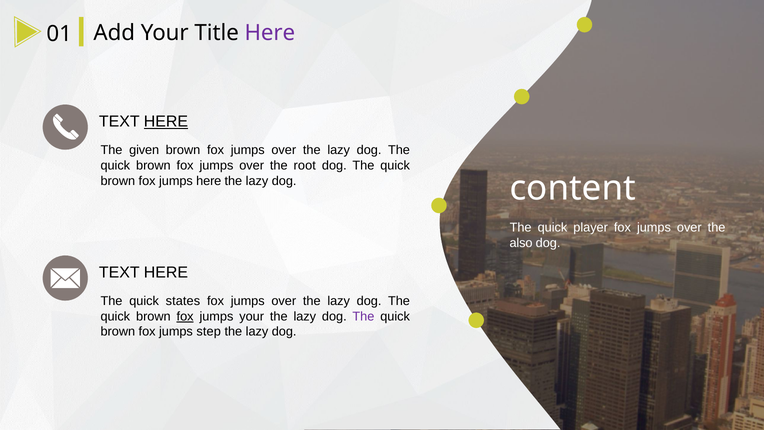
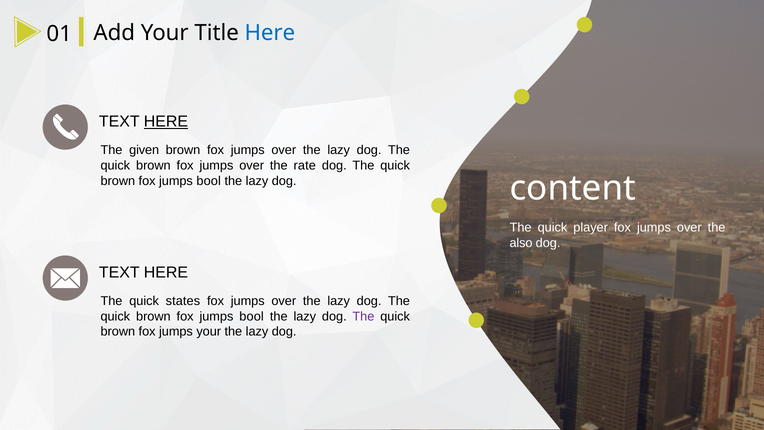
Here colour: purple -> blue (270, 33)
root: root -> rate (305, 165)
here: here -> bool (209, 181)
fox underline: present -> none (185, 316)
your: your -> bool (252, 316)
jumps step: step -> your (209, 332)
